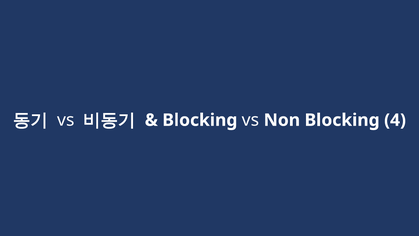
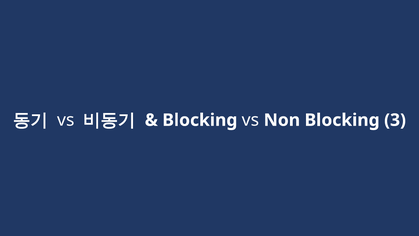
4: 4 -> 3 (395, 120)
